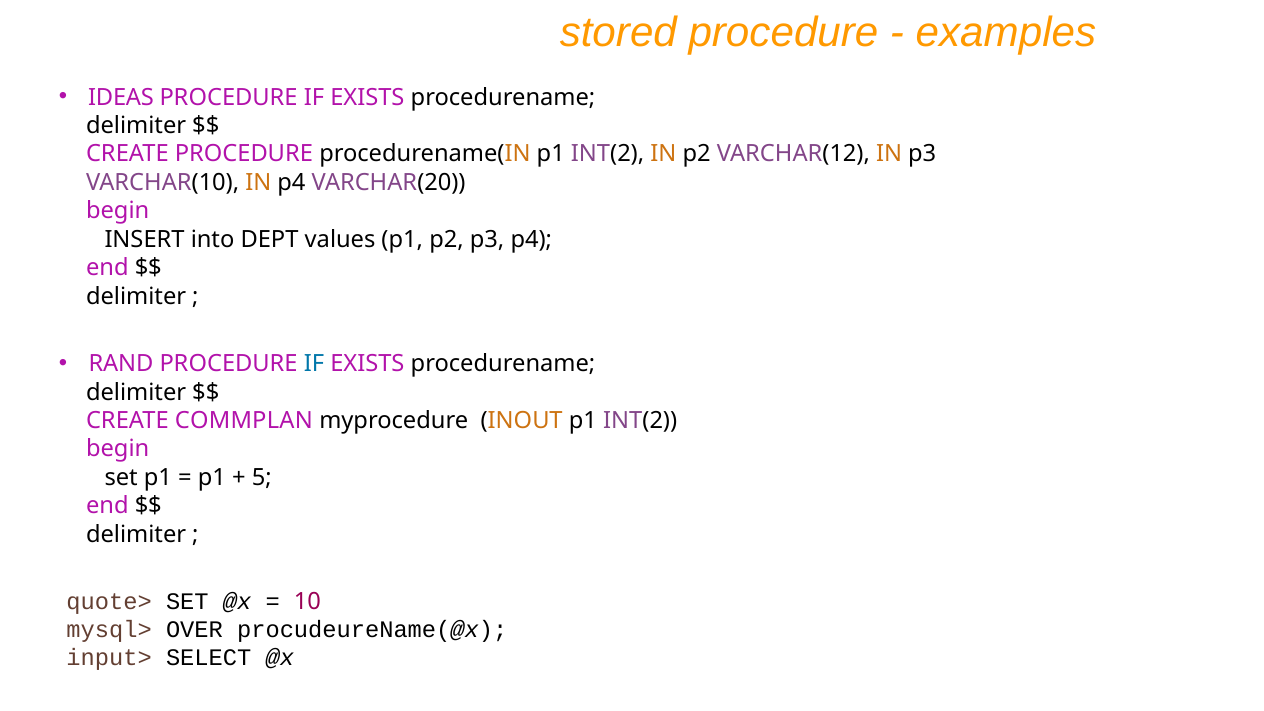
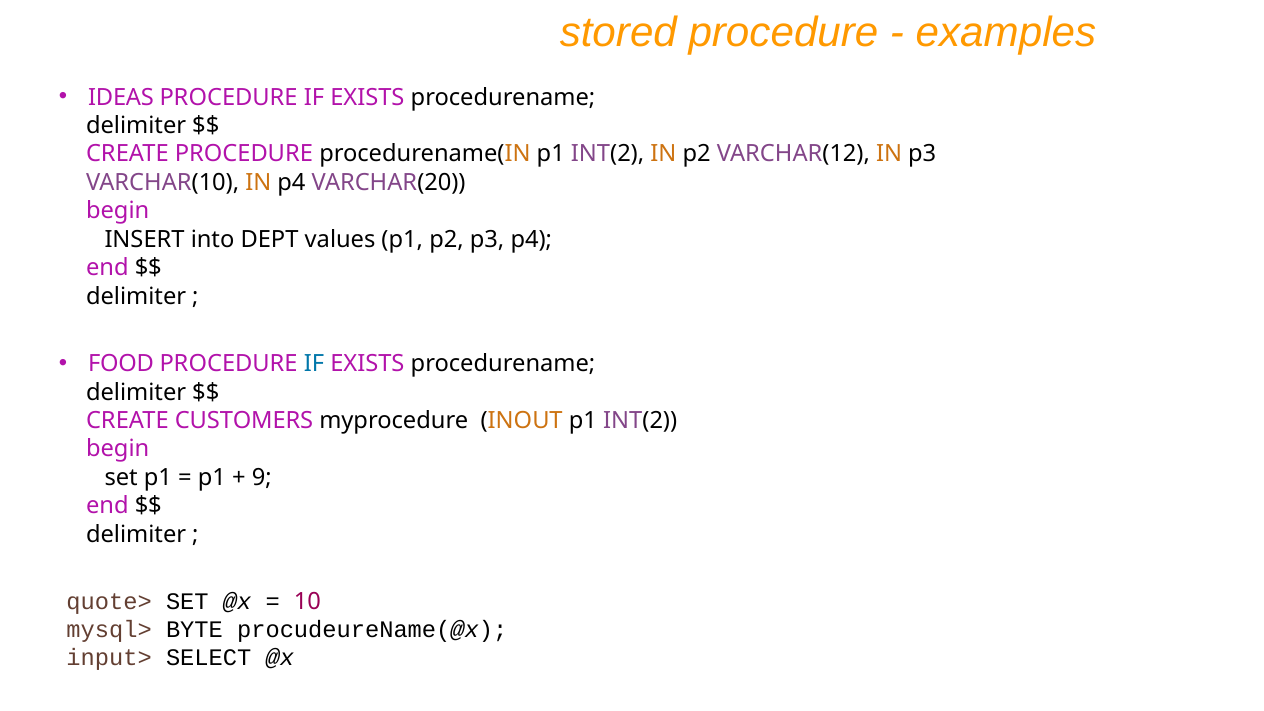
RAND: RAND -> FOOD (121, 364)
COMMPLAN: COMMPLAN -> CUSTOMERS (244, 421)
5: 5 -> 9 (262, 478)
OVER: OVER -> BYTE (194, 630)
